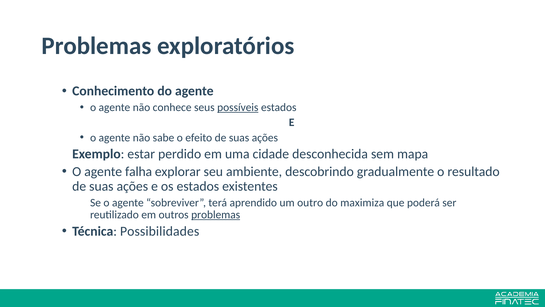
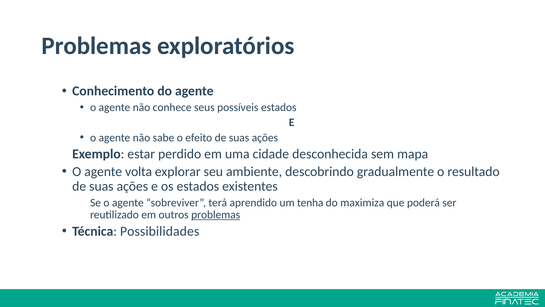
possíveis underline: present -> none (238, 107)
falha: falha -> volta (139, 171)
outro: outro -> tenha (310, 202)
